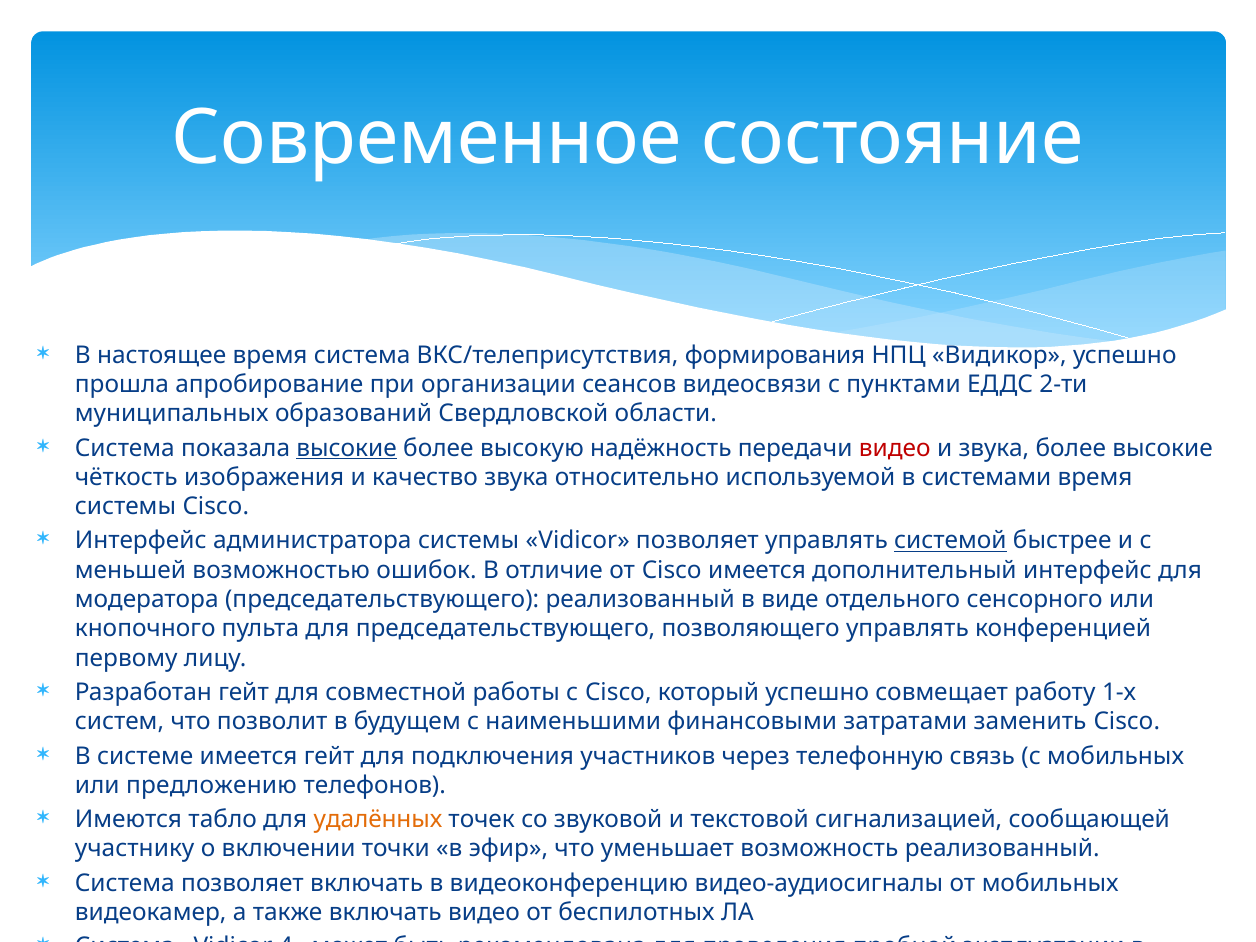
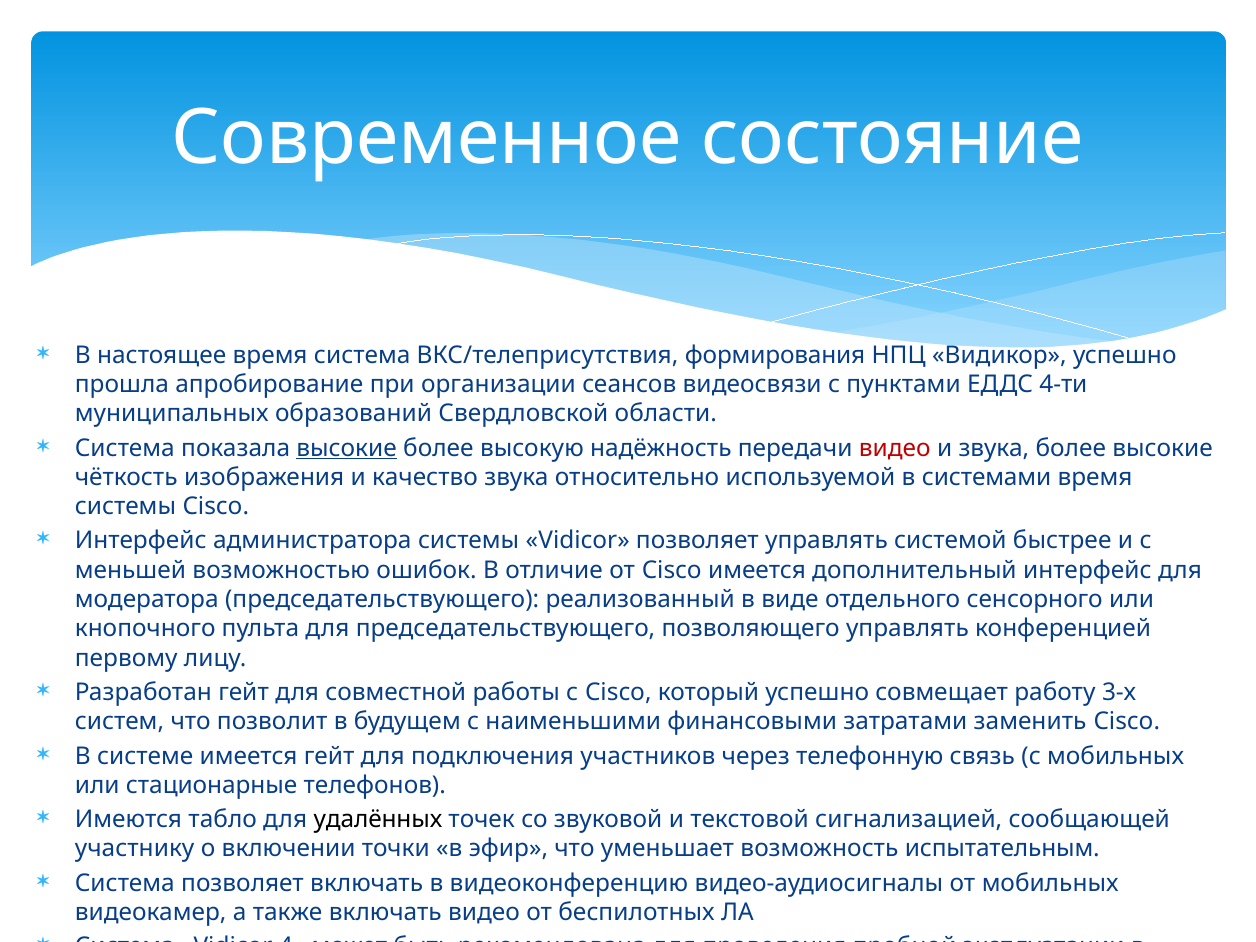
2-ти: 2-ти -> 4-ти (1063, 385)
системой underline: present -> none (950, 541)
1-х: 1-х -> 3-х (1119, 692)
предложению: предложению -> стационарные (212, 785)
удалённых colour: orange -> black (378, 820)
возможность реализованный: реализованный -> испытательным (1002, 849)
